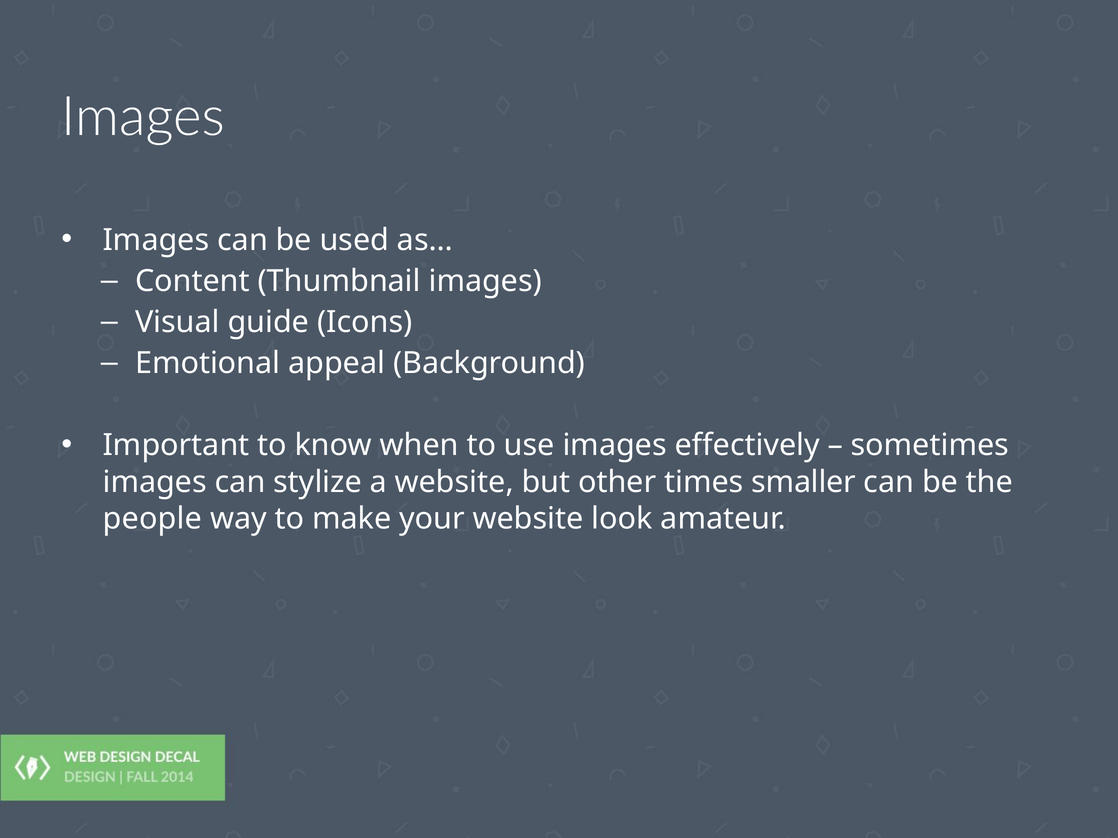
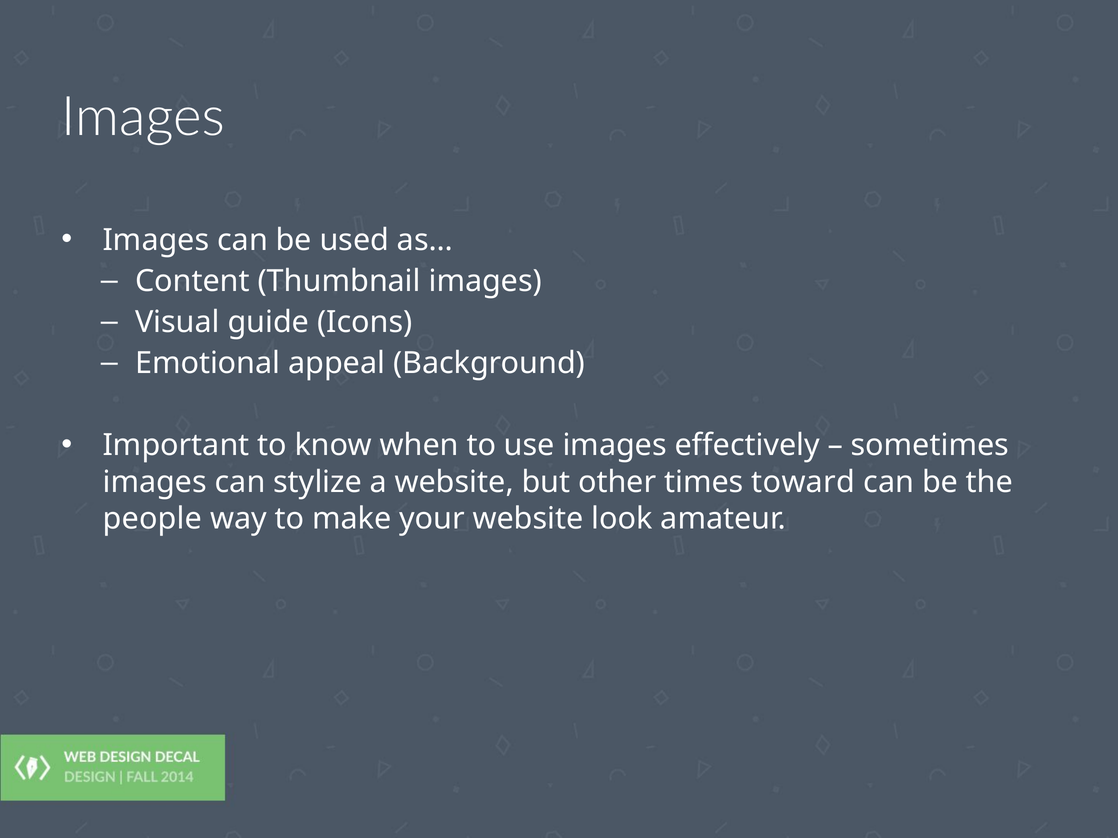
smaller: smaller -> toward (803, 482)
